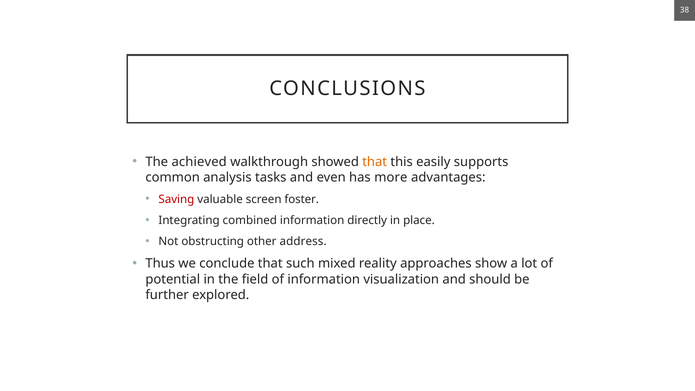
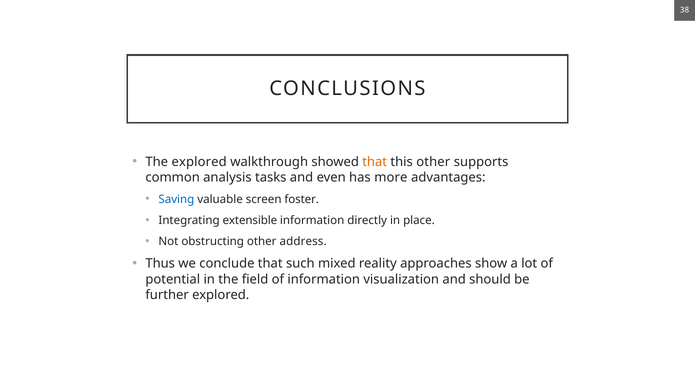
The achieved: achieved -> explored (199, 162)
this easily: easily -> other (433, 162)
Saving colour: red -> blue (176, 199)
combined: combined -> extensible (250, 220)
